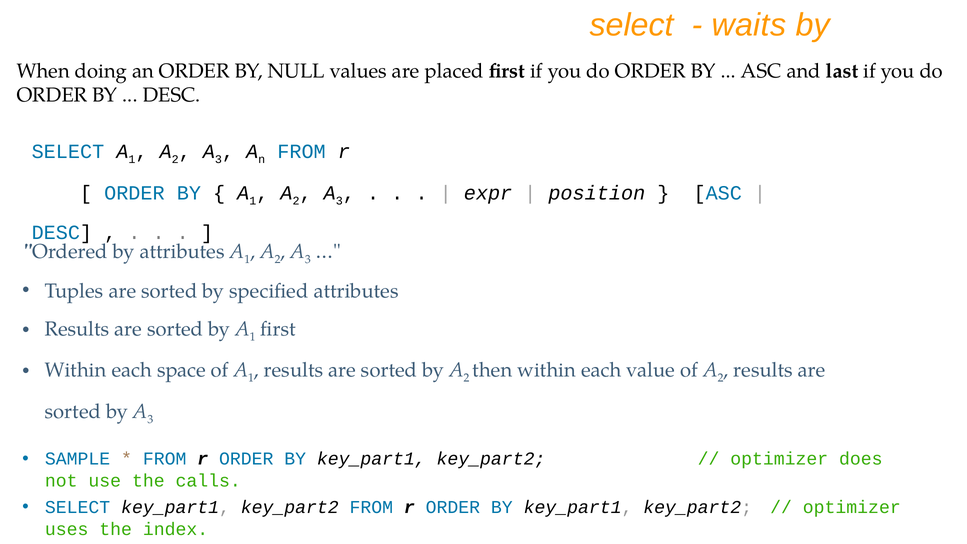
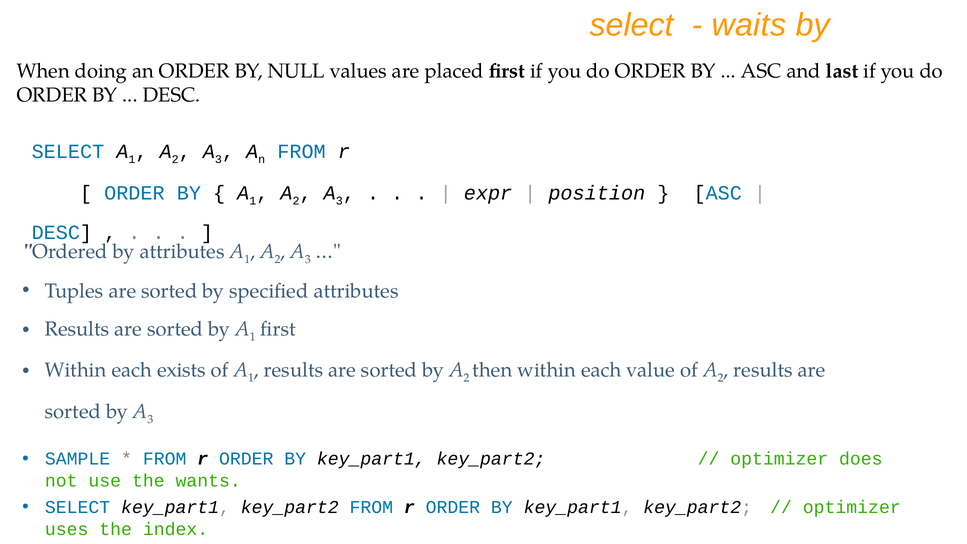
space: space -> exists (181, 370)
calls: calls -> wants (208, 481)
